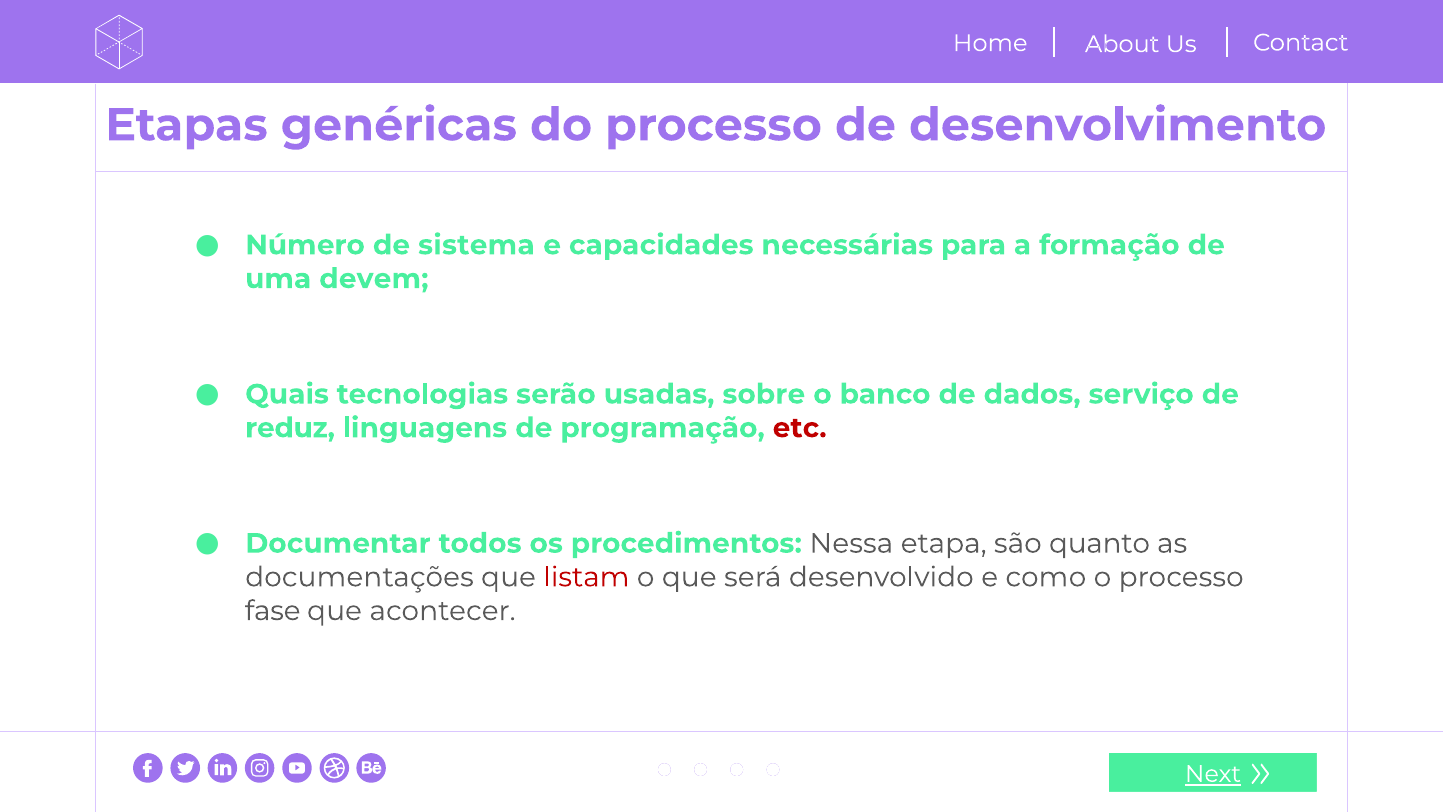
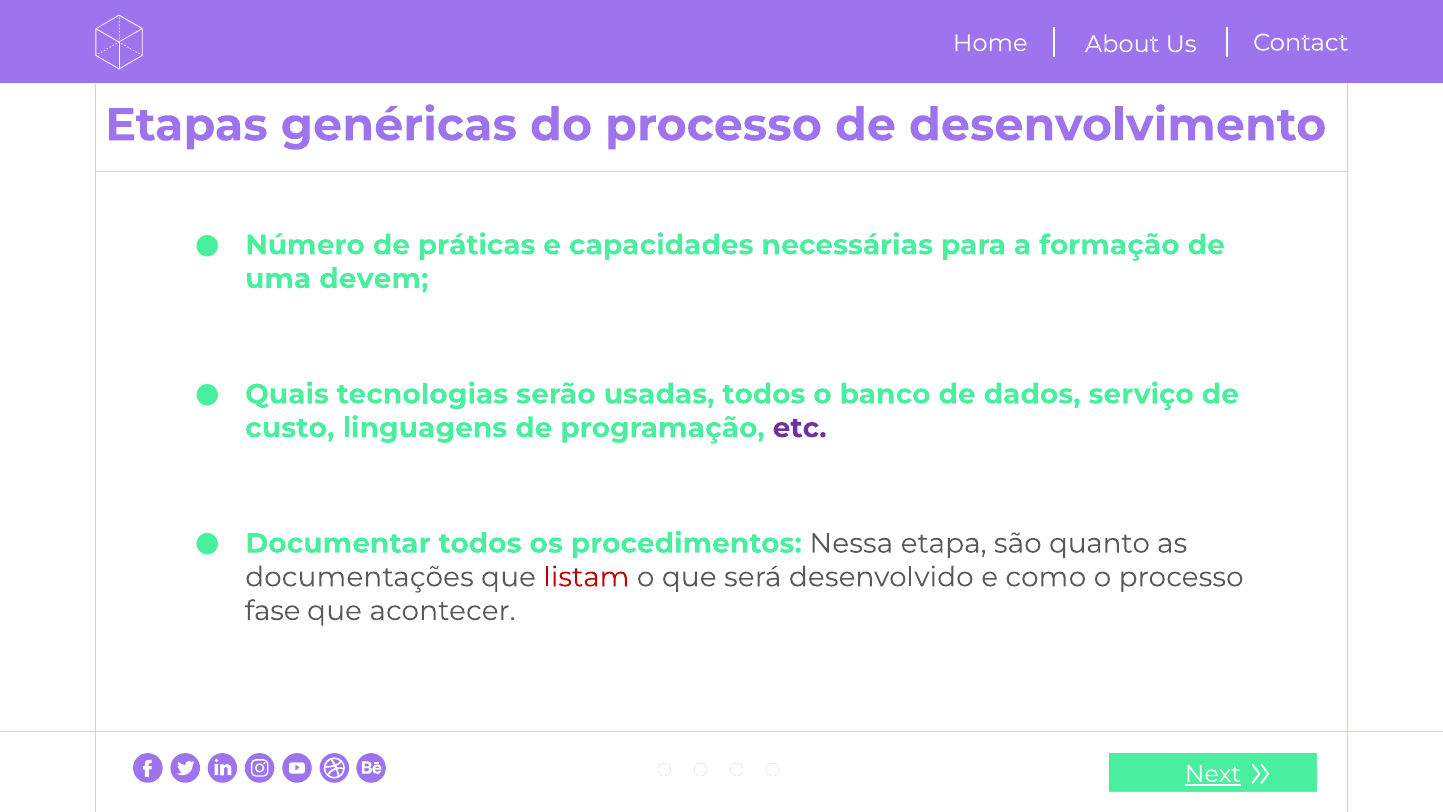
sistema: sistema -> práticas (477, 245)
usadas sobre: sobre -> todos (764, 394)
reduz: reduz -> custo (290, 428)
etc colour: red -> purple (800, 428)
